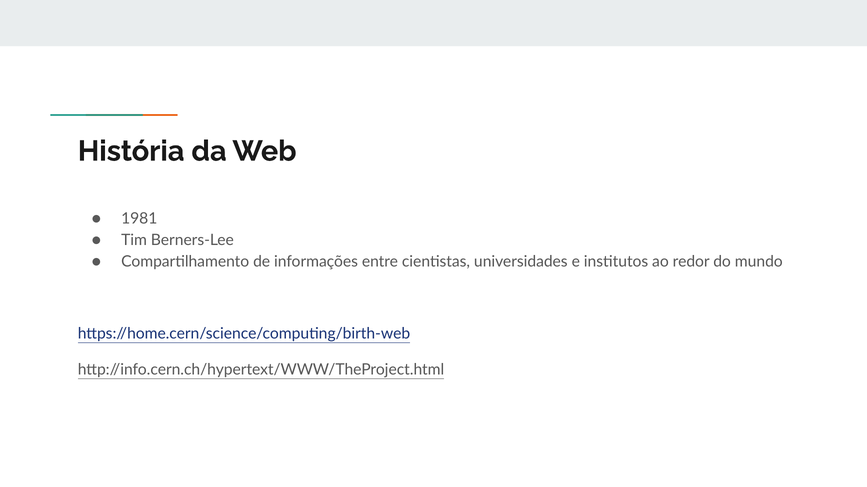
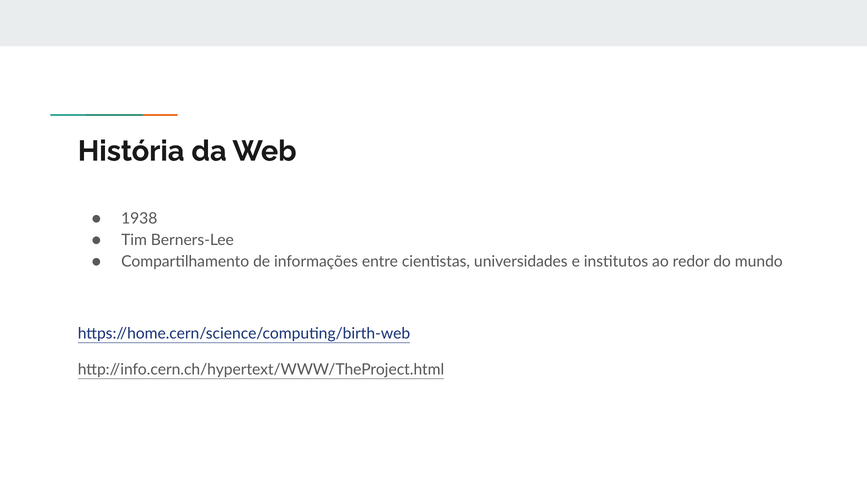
1981: 1981 -> 1938 (139, 219)
